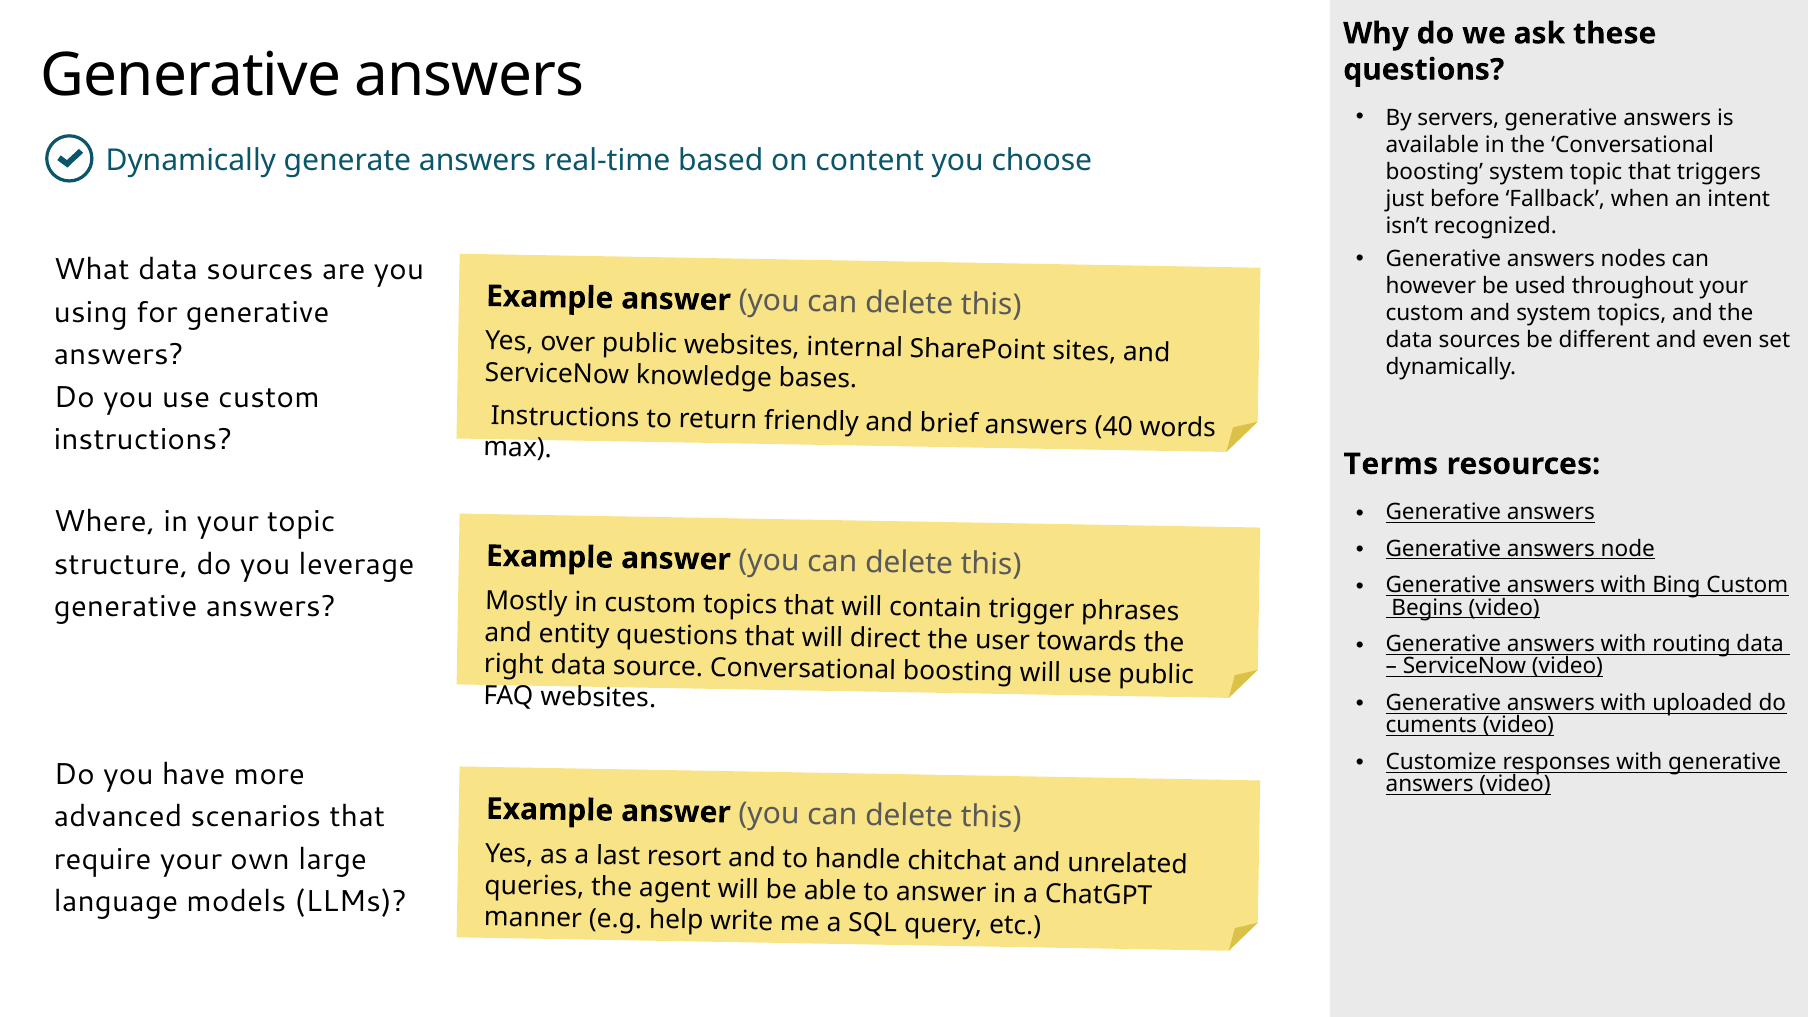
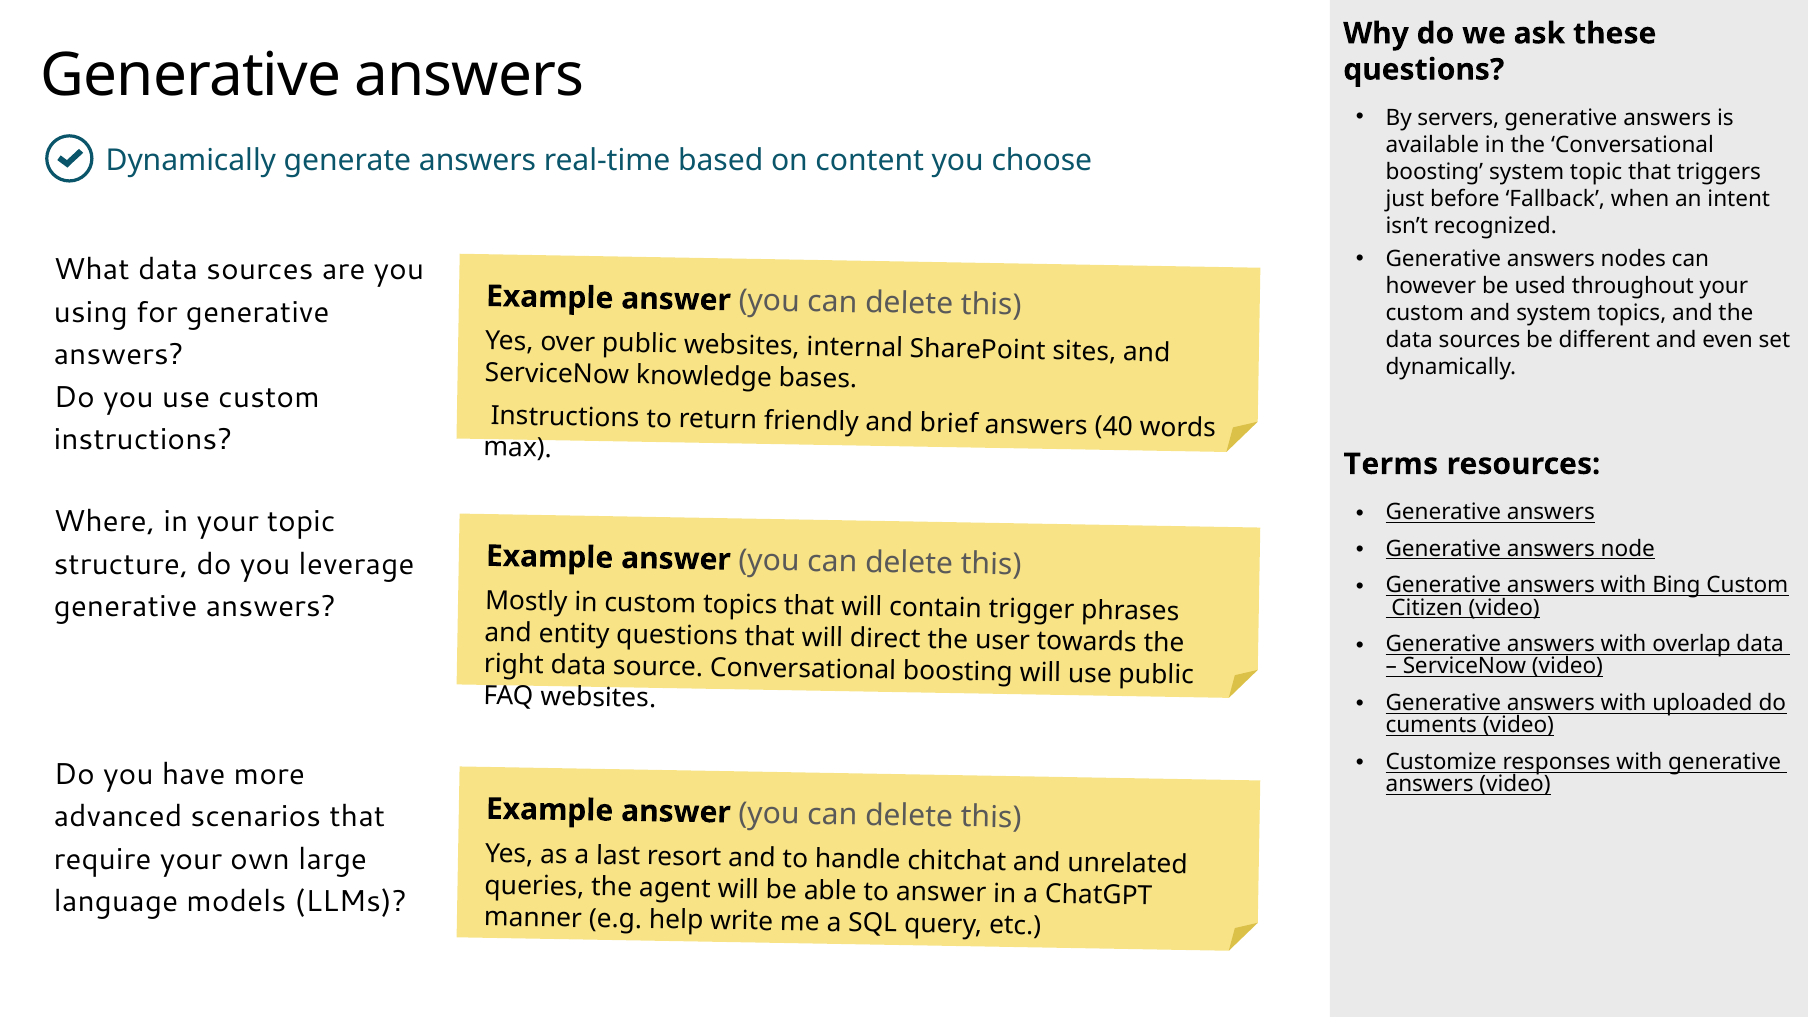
Begins: Begins -> Citizen (1427, 608)
routing: routing -> overlap (1692, 644)
